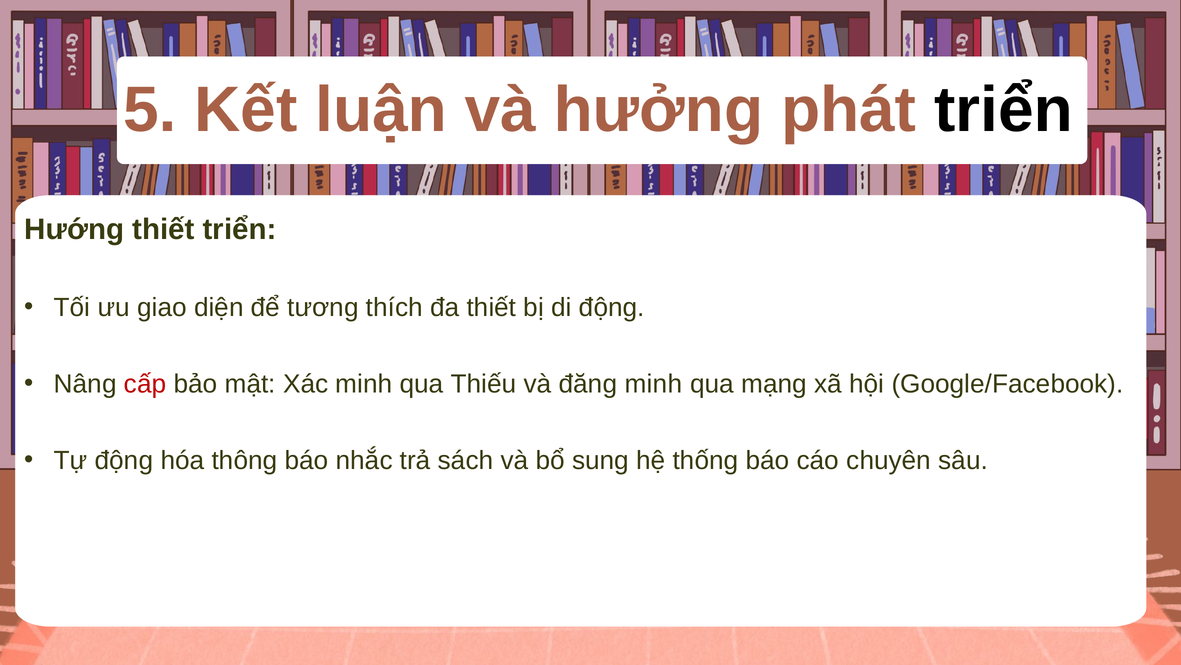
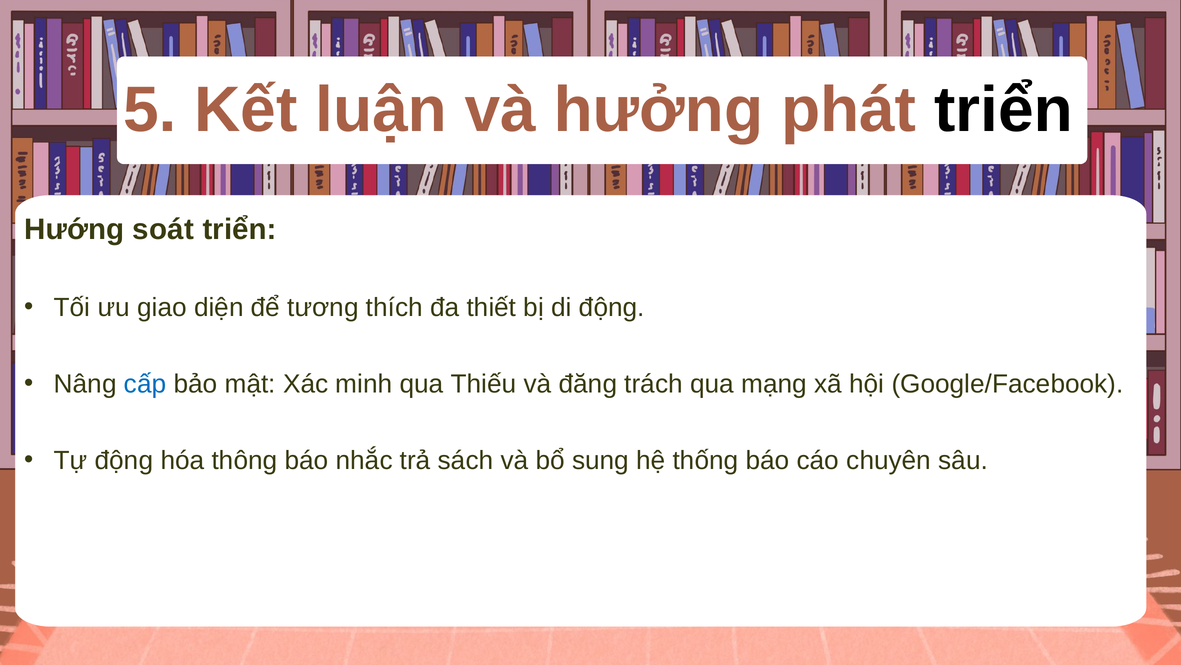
Hướng thiết: thiết -> soát (163, 229)
cấp colour: red -> blue (145, 384)
đăng minh: minh -> trách (654, 384)
